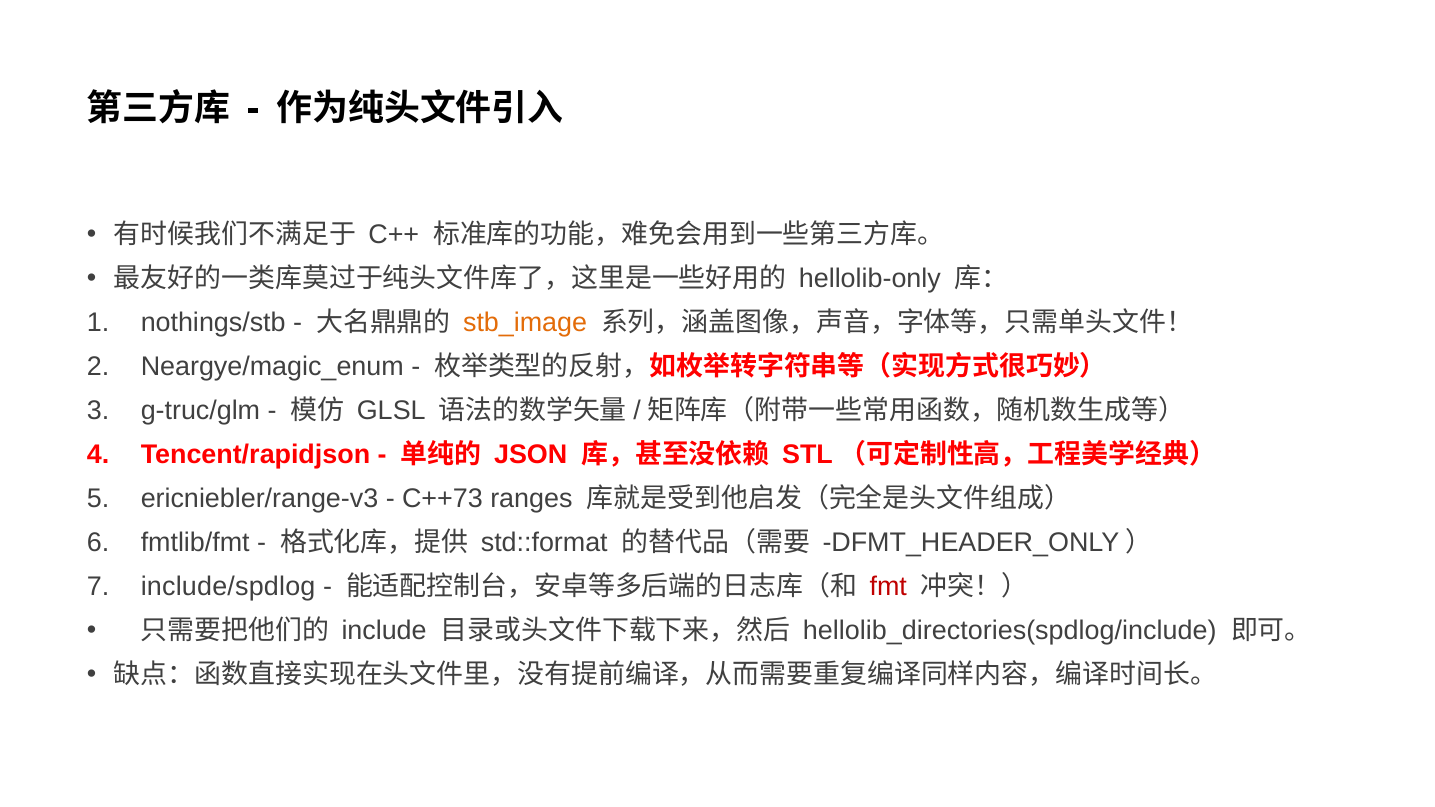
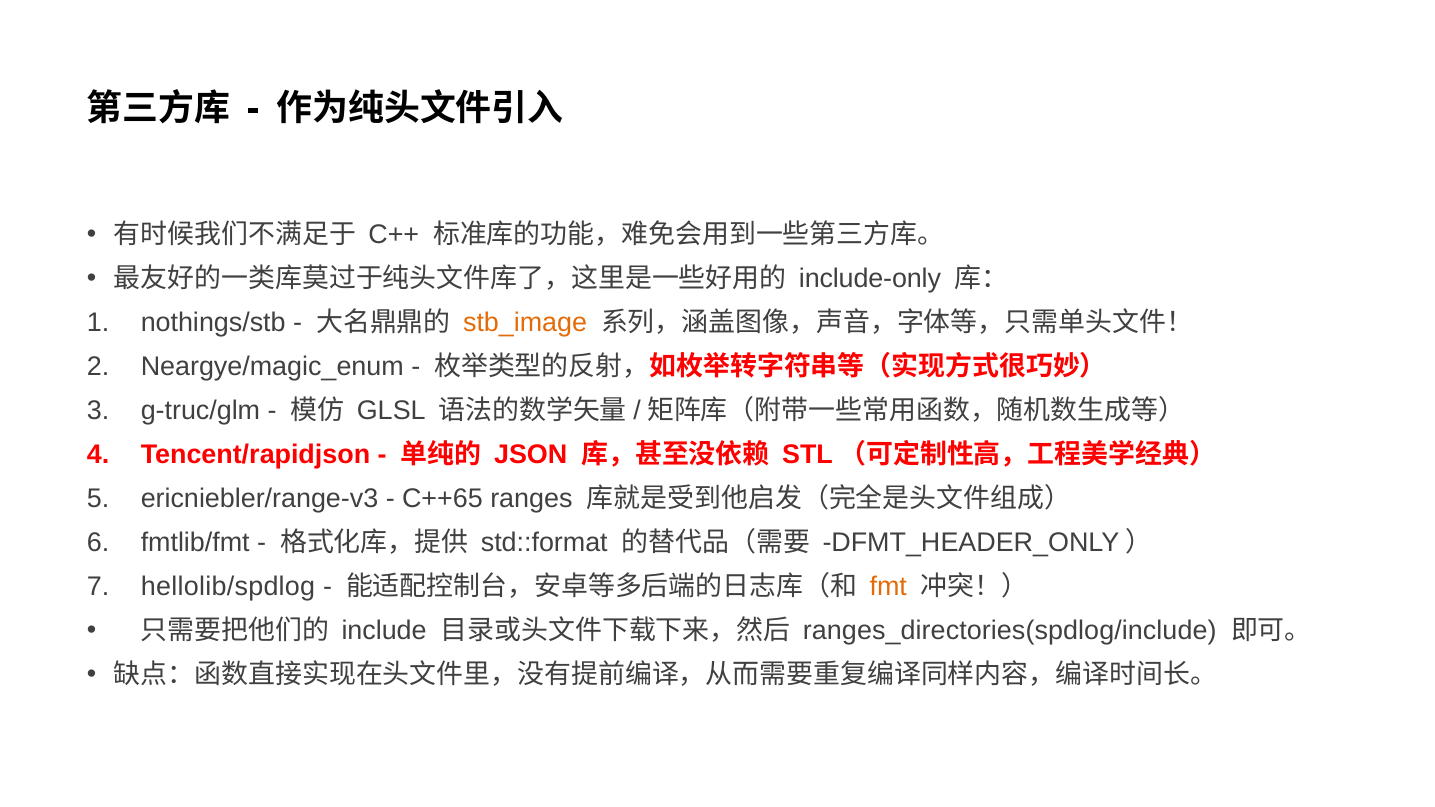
hellolib-only: hellolib-only -> include-only (870, 279)
C++73: C++73 -> C++65 (442, 499)
include/spdlog: include/spdlog -> hellolib/spdlog (228, 587)
fmt colour: red -> orange (888, 587)
hellolib_directories(spdlog/include: hellolib_directories(spdlog/include -> ranges_directories(spdlog/include (1010, 631)
